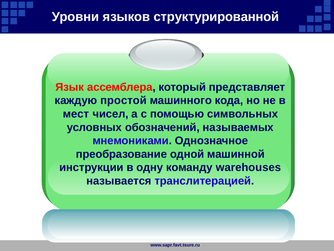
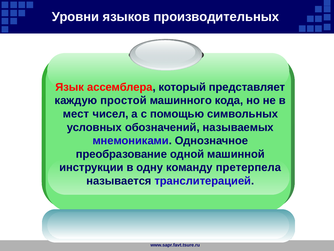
структурированной: структурированной -> производительных (216, 17)
warehouses: warehouses -> претерпела (248, 167)
